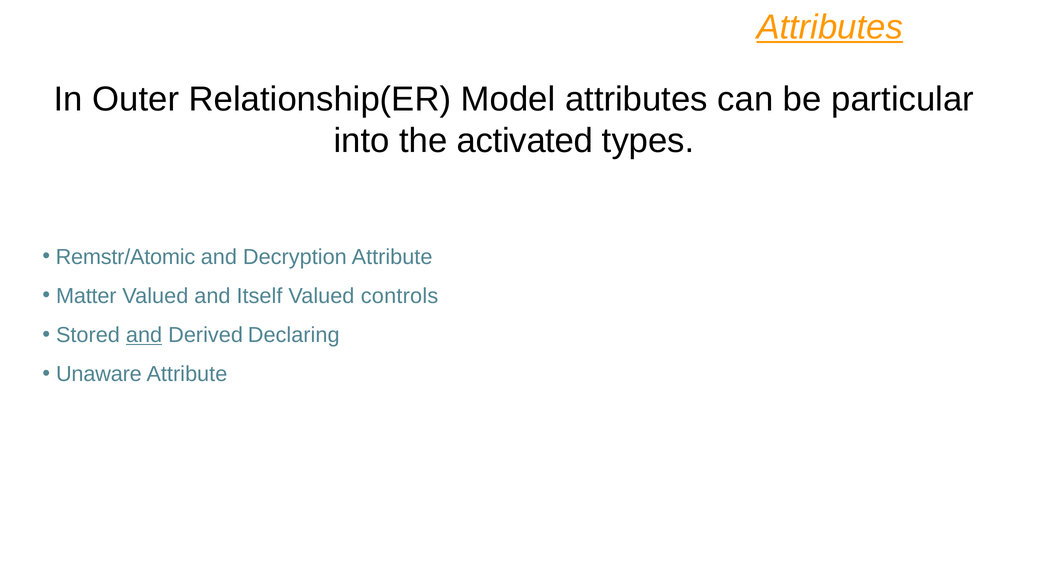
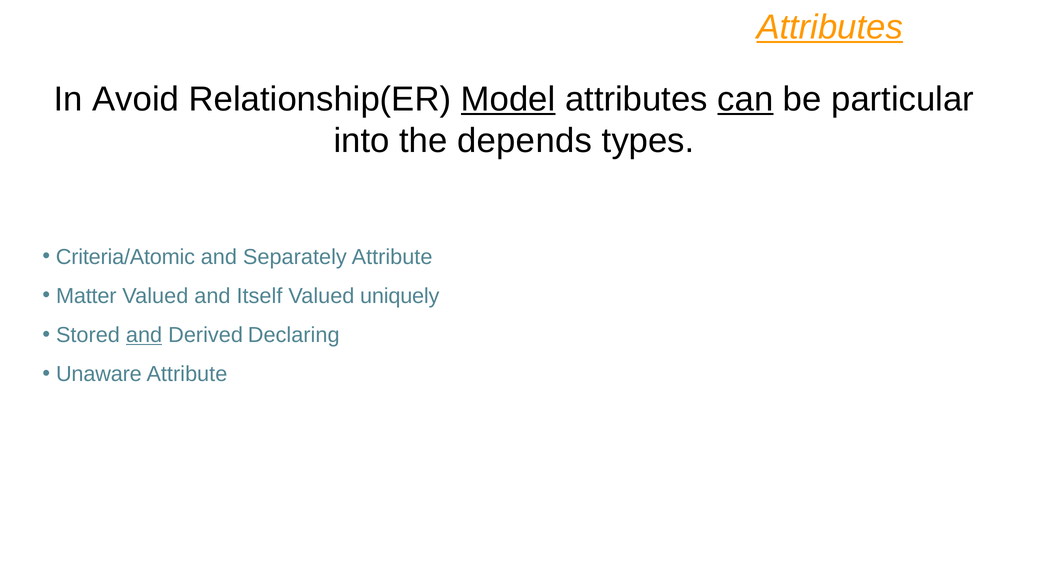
Outer: Outer -> Avoid (136, 99)
Model underline: none -> present (508, 99)
can underline: none -> present (745, 99)
activated: activated -> depends (525, 141)
Remstr/Atomic: Remstr/Atomic -> Criteria/Atomic (125, 257)
Decryption: Decryption -> Separately (295, 257)
controls: controls -> uniquely (400, 296)
